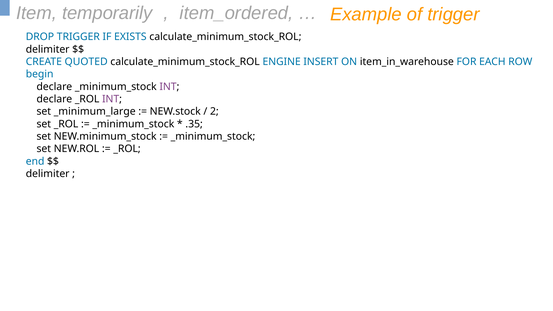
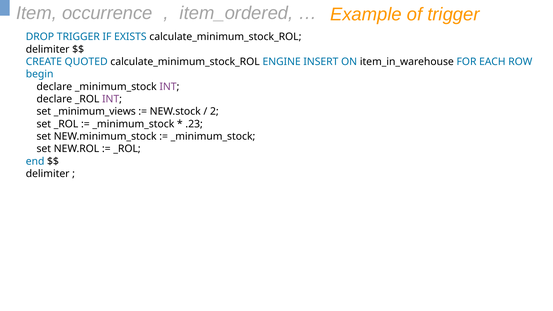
temporarily: temporarily -> occurrence (107, 13)
_minimum_large: _minimum_large -> _minimum_views (95, 112)
.35: .35 -> .23 (194, 124)
